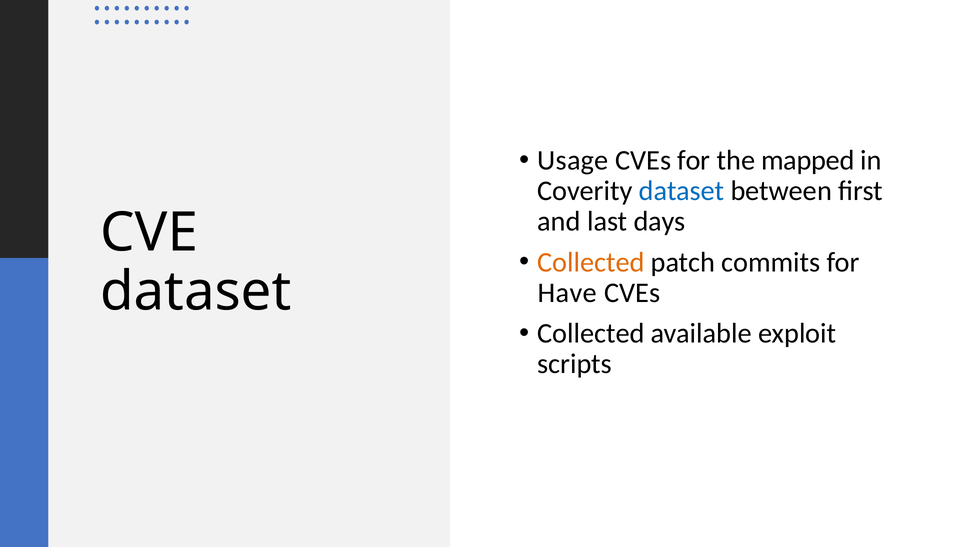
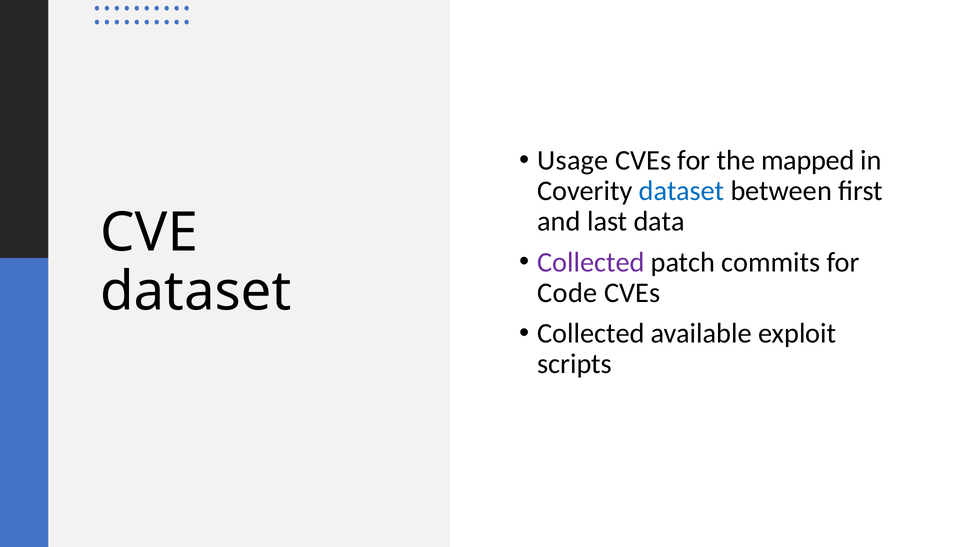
days: days -> data (659, 221)
Collected colour: orange -> purple (591, 262)
Have: Have -> Code (567, 293)
